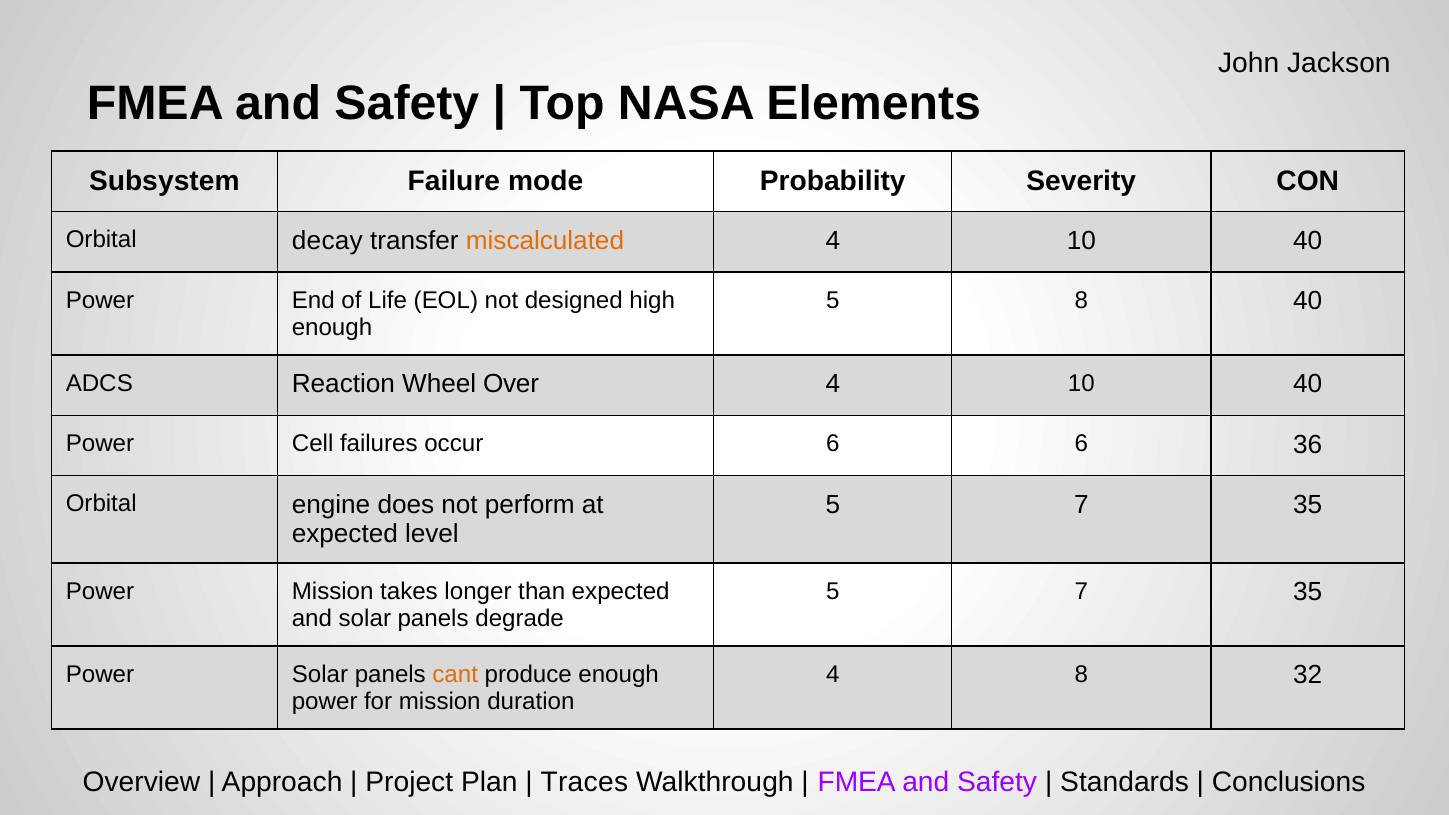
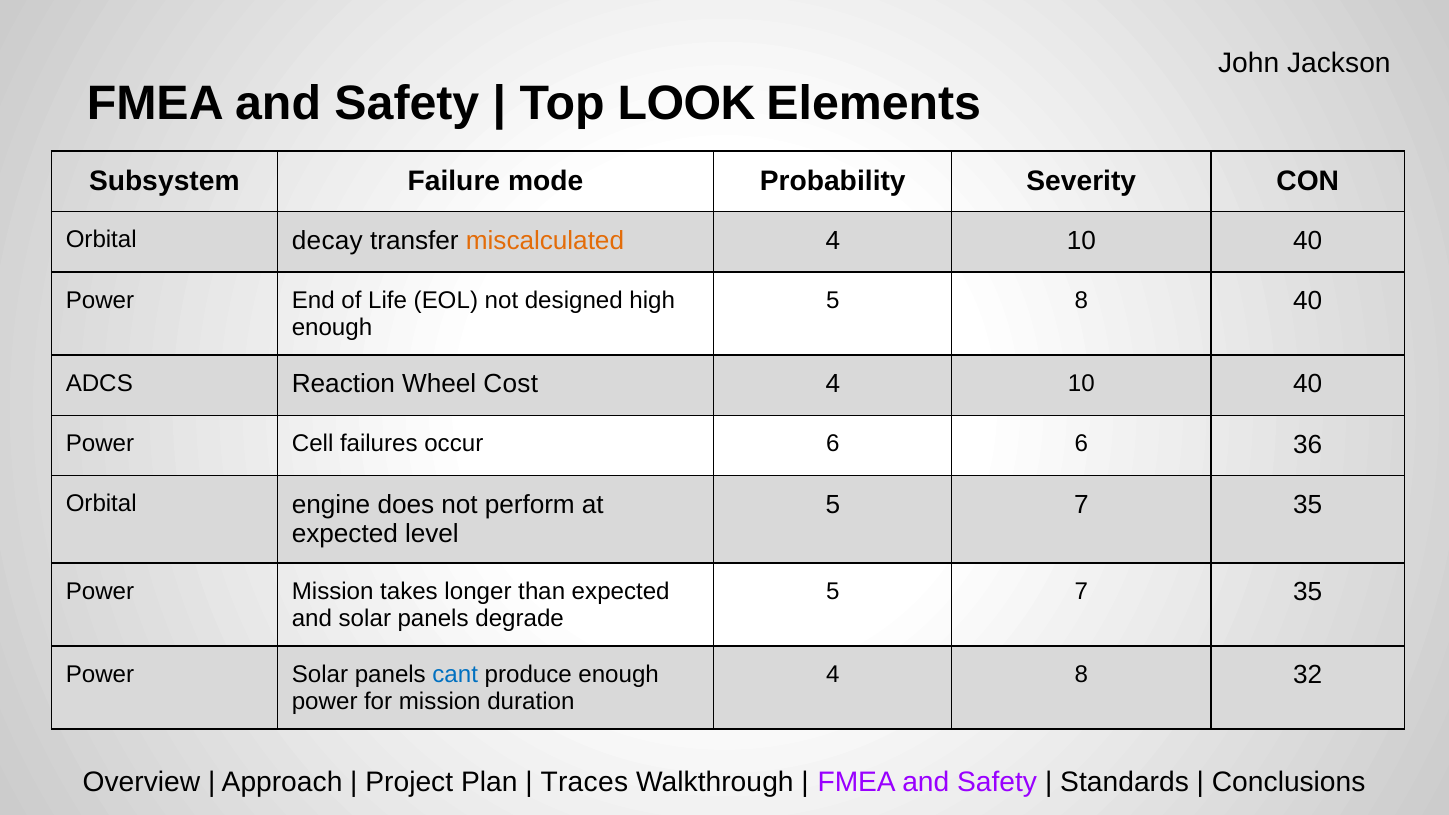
NASA: NASA -> LOOK (687, 104)
Over: Over -> Cost (511, 384)
cant colour: orange -> blue (455, 674)
